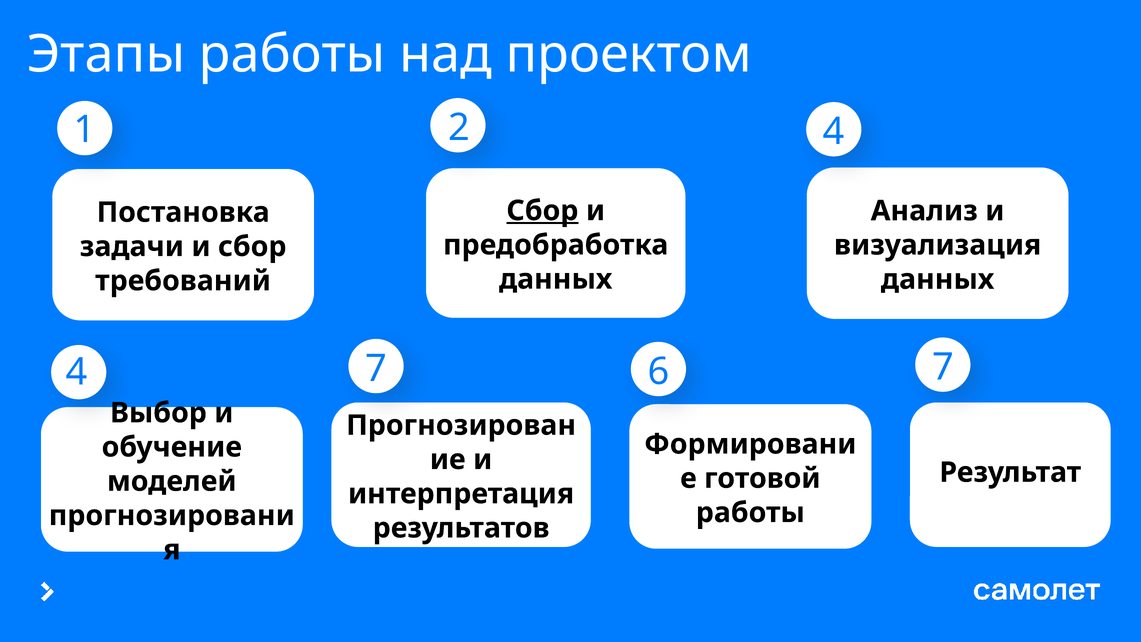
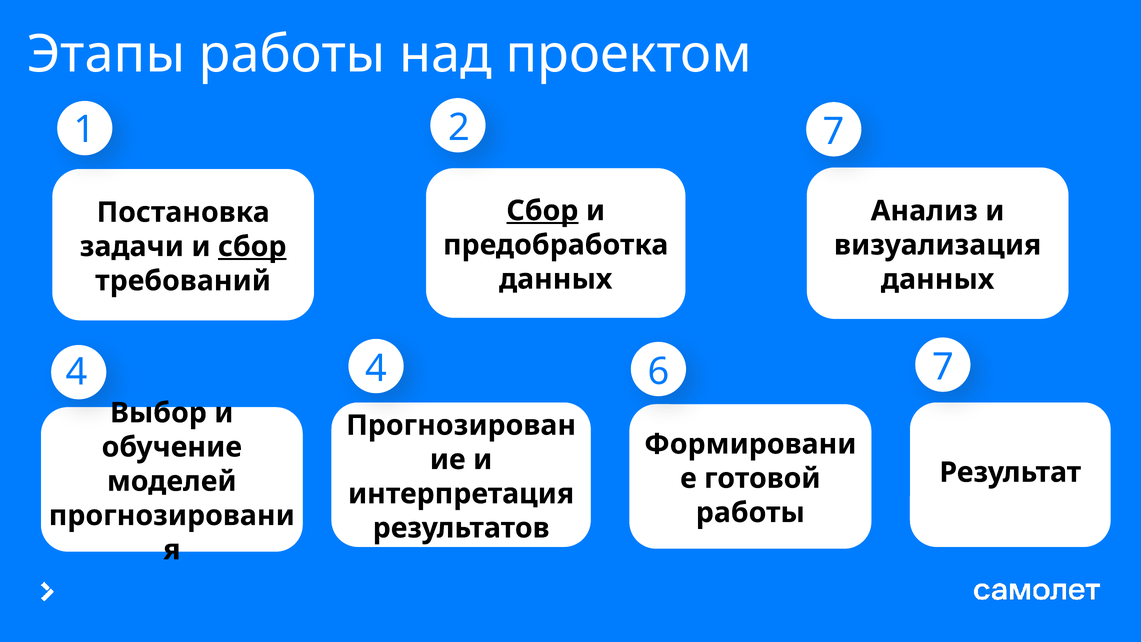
2 4: 4 -> 7 (834, 132)
сбор underline: none -> present (252, 247)
4 7: 7 -> 4 (376, 369)
